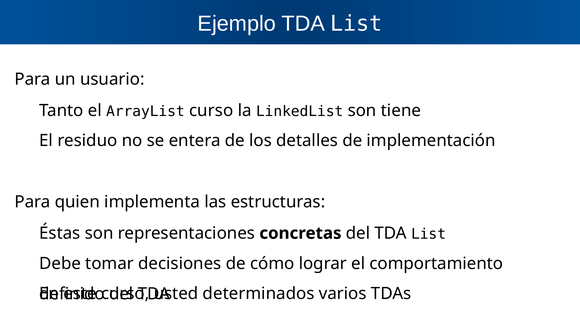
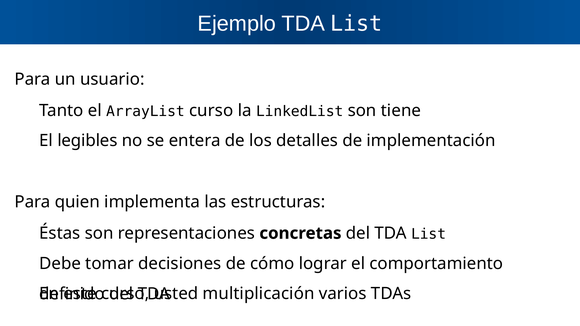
residuo: residuo -> legibles (87, 141)
determinados: determinados -> multiplicación (259, 294)
